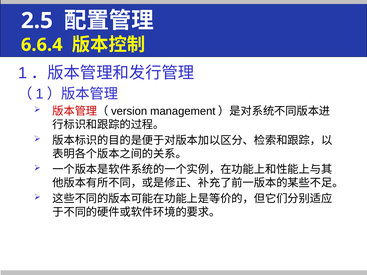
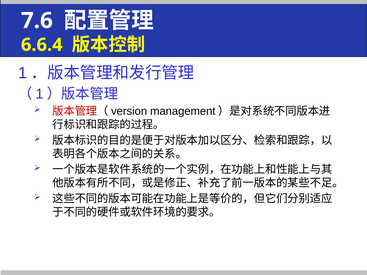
2.5: 2.5 -> 7.6 (37, 21)
